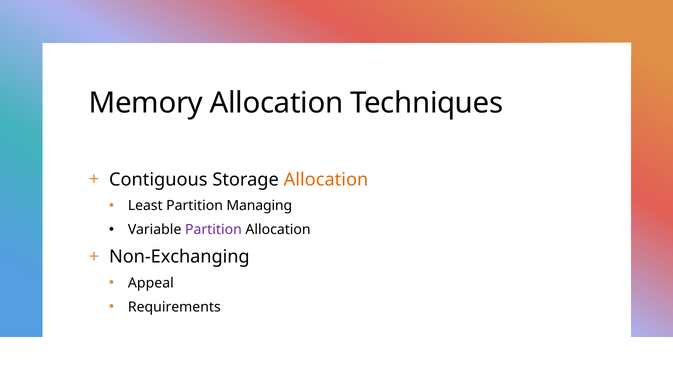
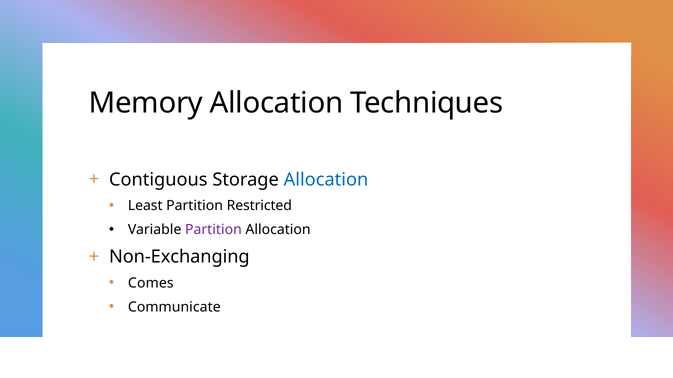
Allocation colour: orange -> blue (326, 180)
Managing: Managing -> Restricted (259, 206)
Appeal: Appeal -> Comes (151, 283)
Requirements: Requirements -> Communicate (174, 307)
